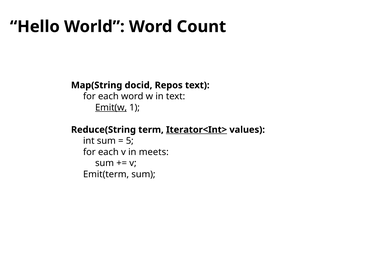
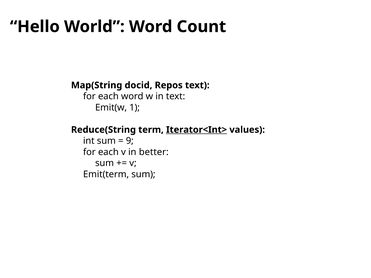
Emit(w underline: present -> none (111, 108)
5: 5 -> 9 (130, 141)
meets: meets -> better (154, 152)
